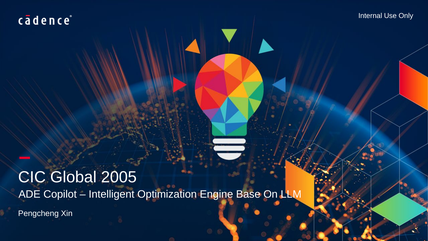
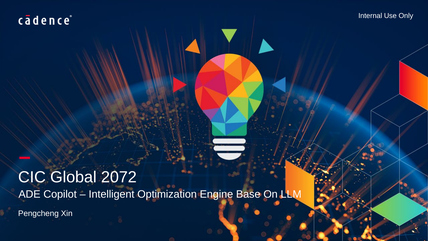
2005: 2005 -> 2072 (119, 177)
